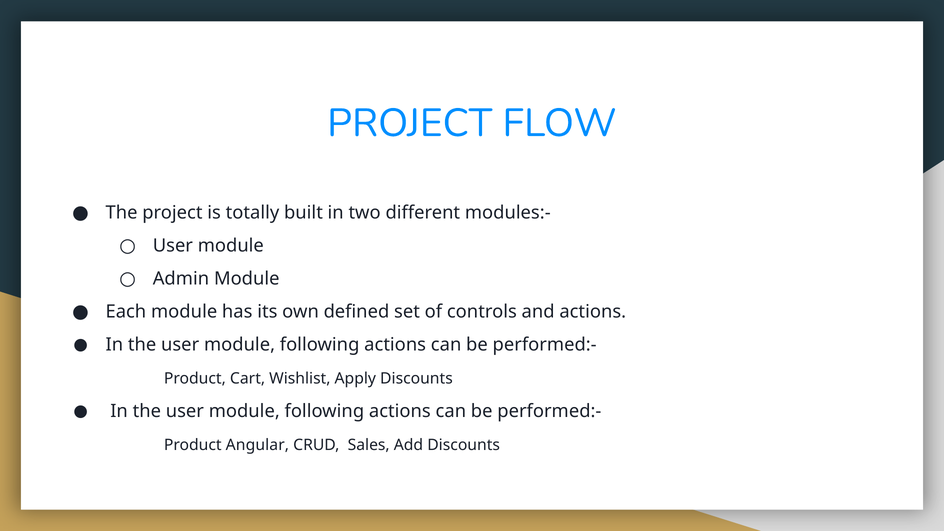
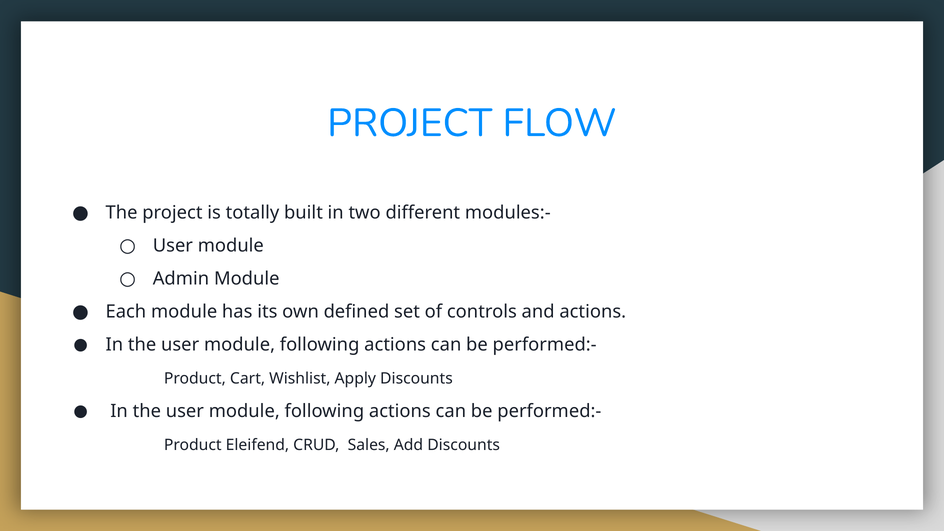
Product Angular: Angular -> Eleifend (257, 445)
